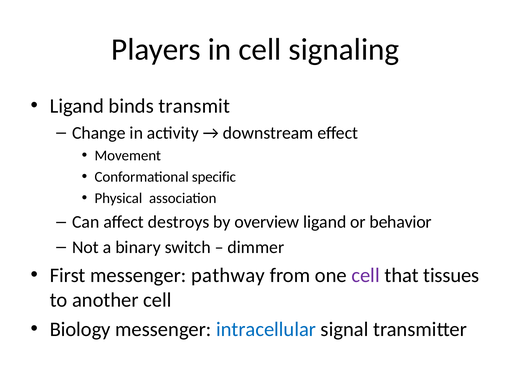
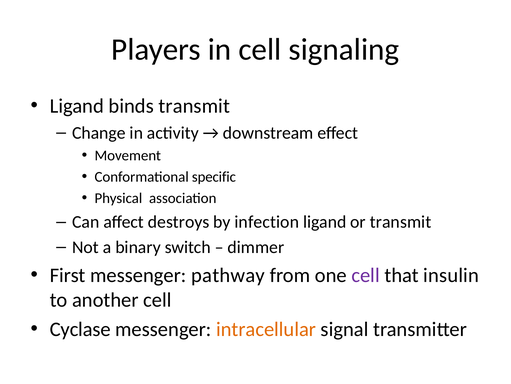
overview: overview -> infection (267, 222)
or behavior: behavior -> transmit (401, 222)
tissues: tissues -> insulin (451, 275)
Biology: Biology -> Cyclase (80, 329)
intracellular colour: blue -> orange (266, 329)
